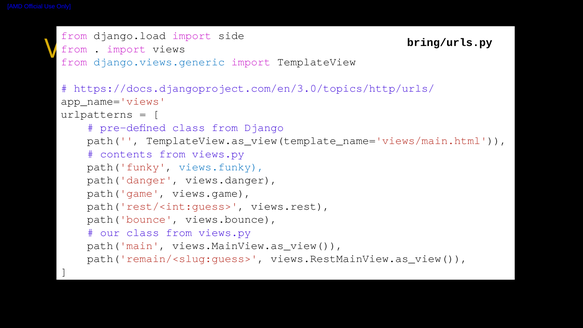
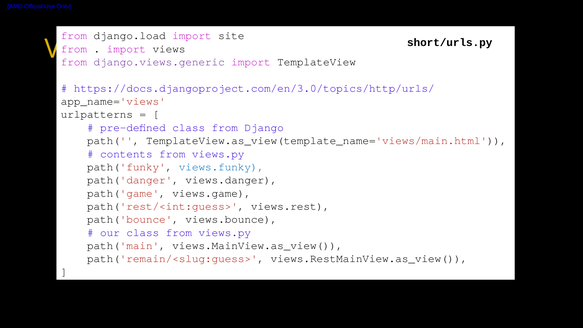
side: side -> site (231, 36)
bring/urls.py: bring/urls.py -> short/urls.py (450, 43)
django.views.generic colour: blue -> purple (159, 62)
